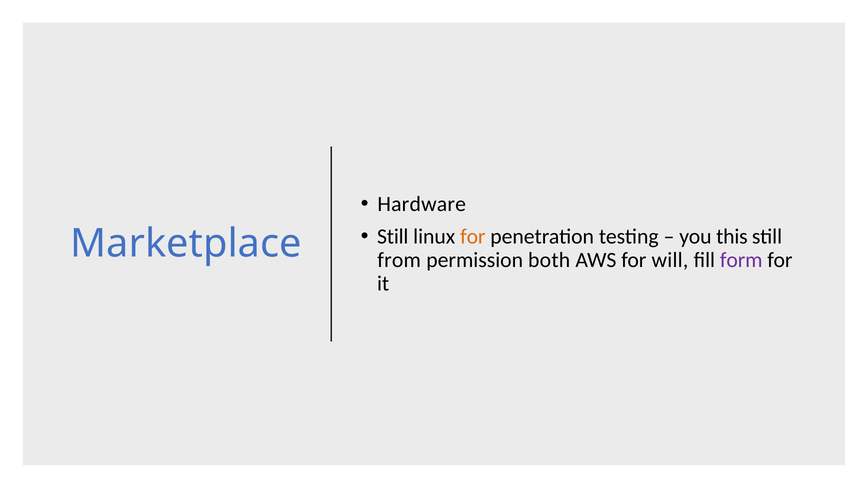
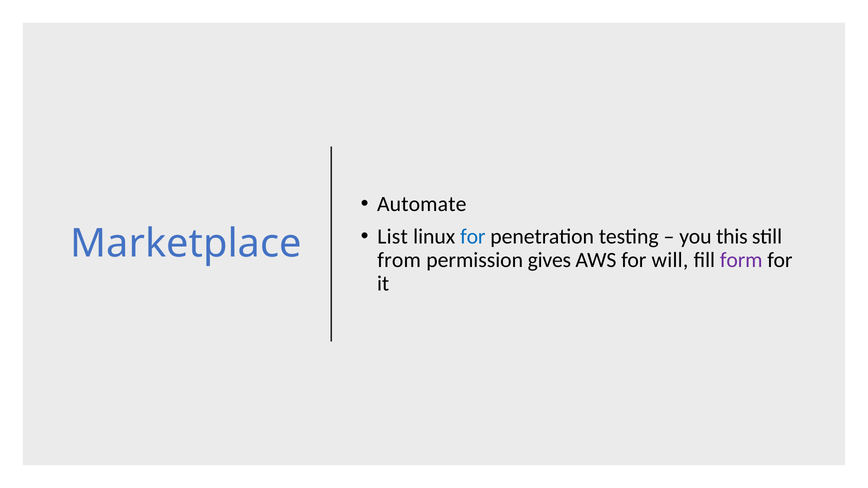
Hardware: Hardware -> Automate (422, 204)
Still: Still -> List (393, 237)
for colour: orange -> blue (473, 237)
both: both -> gives (549, 260)
